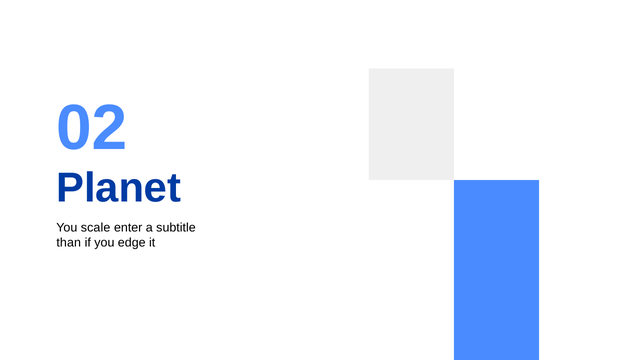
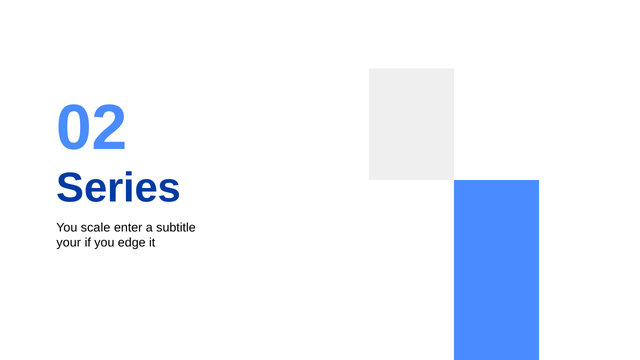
Planet: Planet -> Series (119, 188)
than: than -> your (69, 243)
